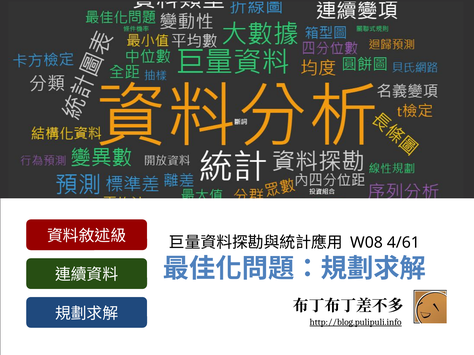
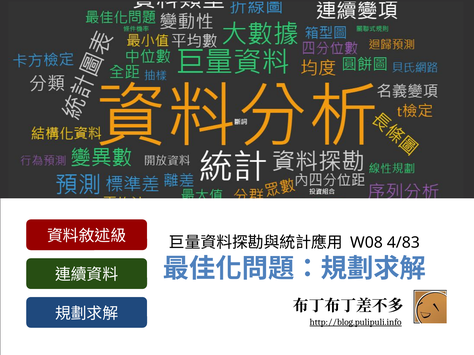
4/61: 4/61 -> 4/83 (403, 243)
